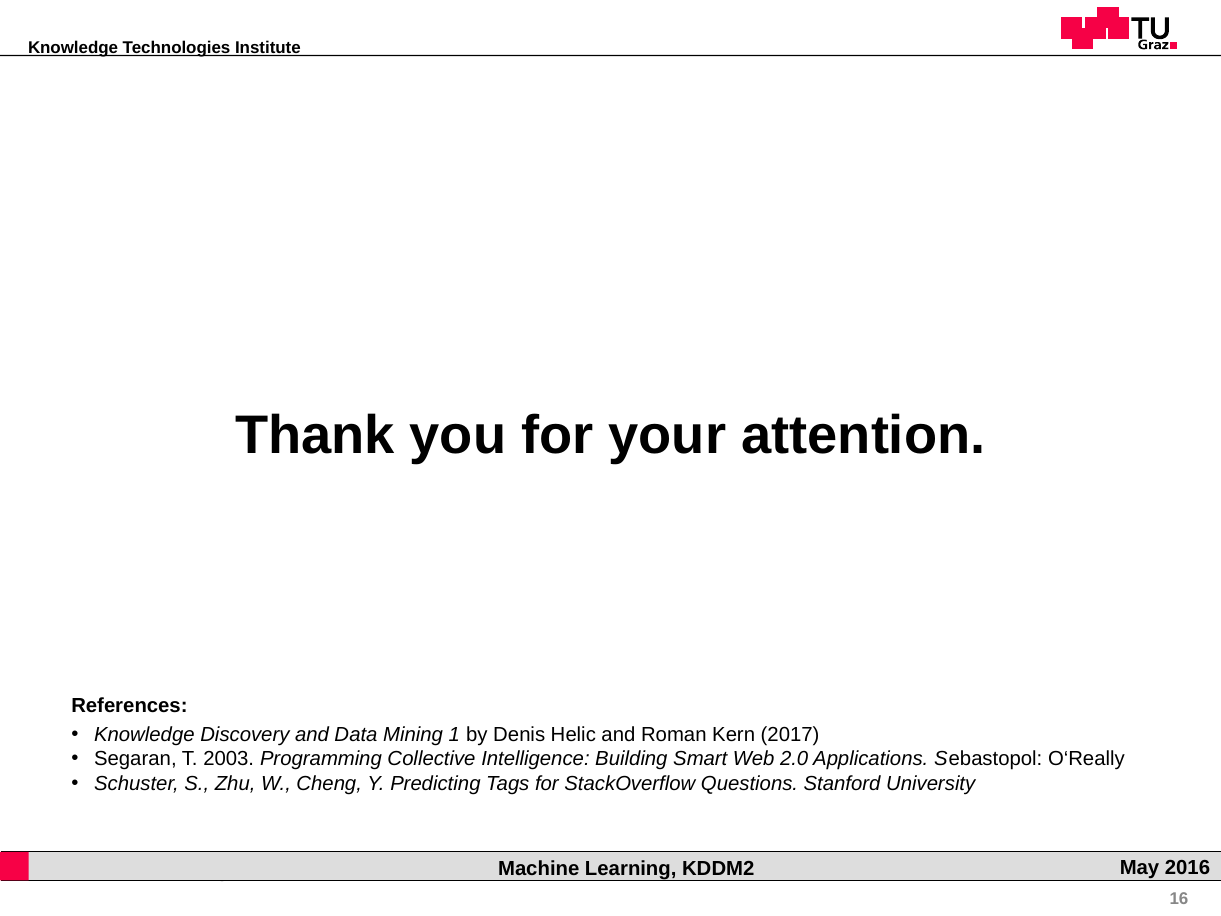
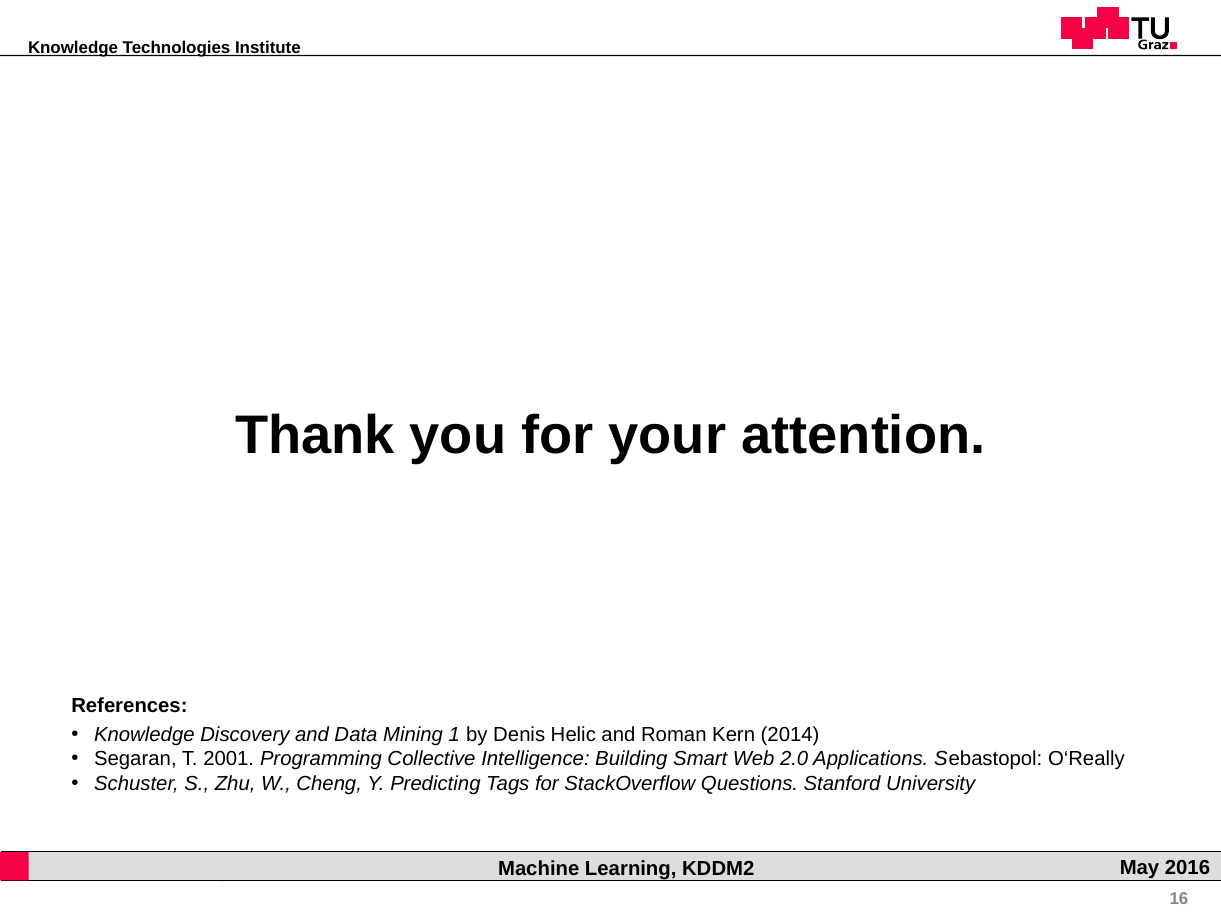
2017: 2017 -> 2014 (790, 735)
2003: 2003 -> 2001 (229, 759)
